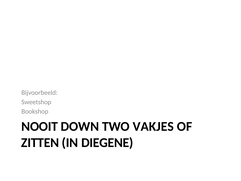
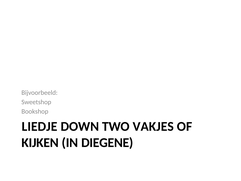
NOOIT: NOOIT -> LIEDJE (40, 126)
ZITTEN: ZITTEN -> KIJKEN (40, 142)
